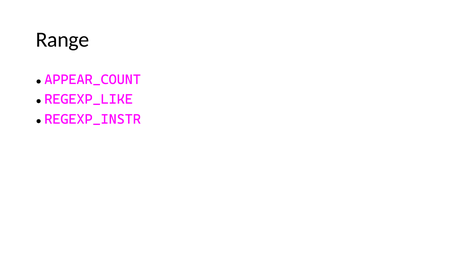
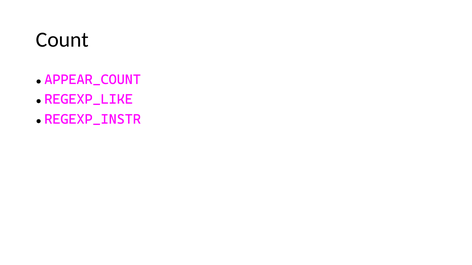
Range: Range -> Count (62, 40)
